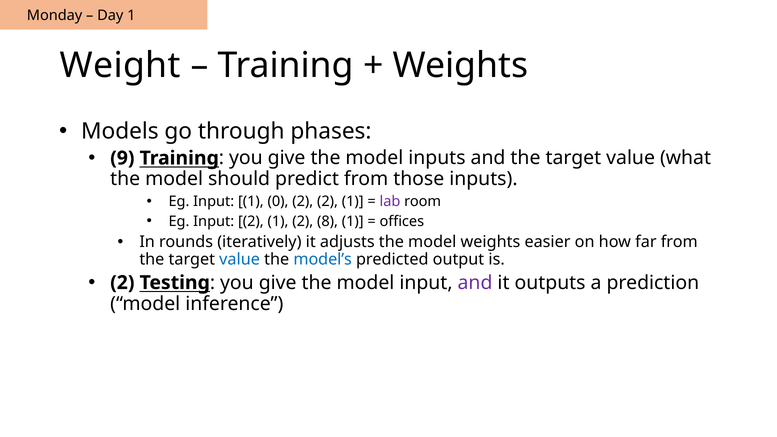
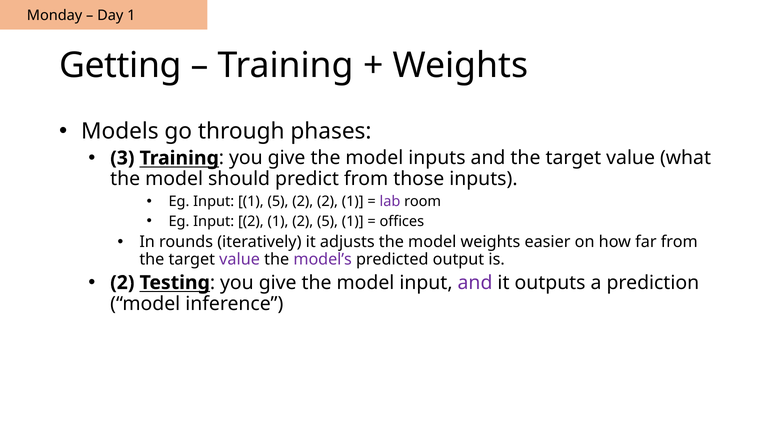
Weight: Weight -> Getting (120, 65)
9: 9 -> 3 (122, 158)
1 0: 0 -> 5 (278, 201)
2 8: 8 -> 5 (328, 221)
value colour: blue -> purple (240, 259)
model’s colour: blue -> purple (323, 259)
